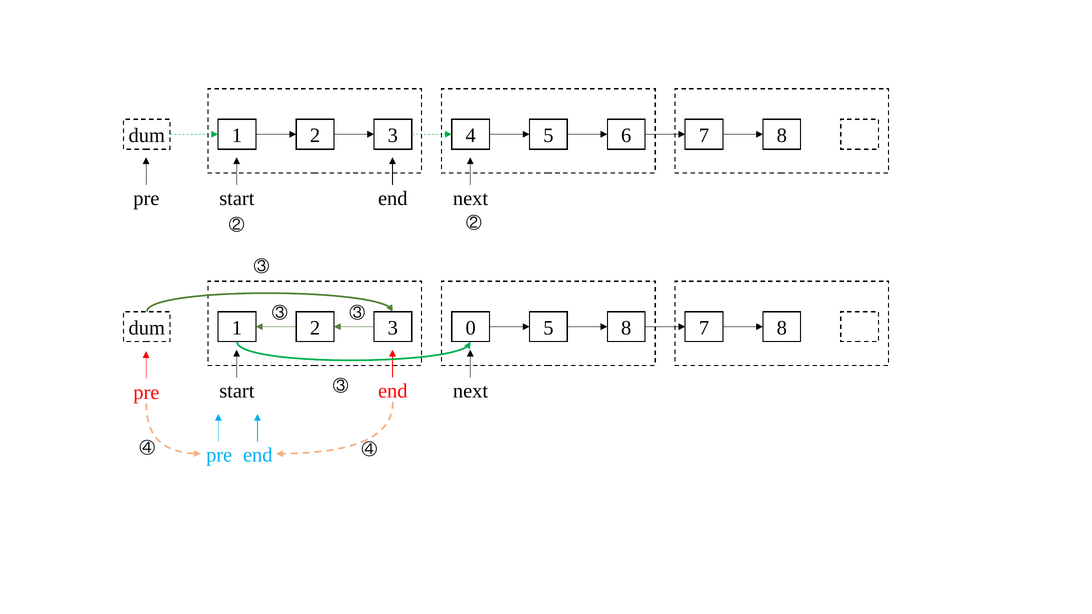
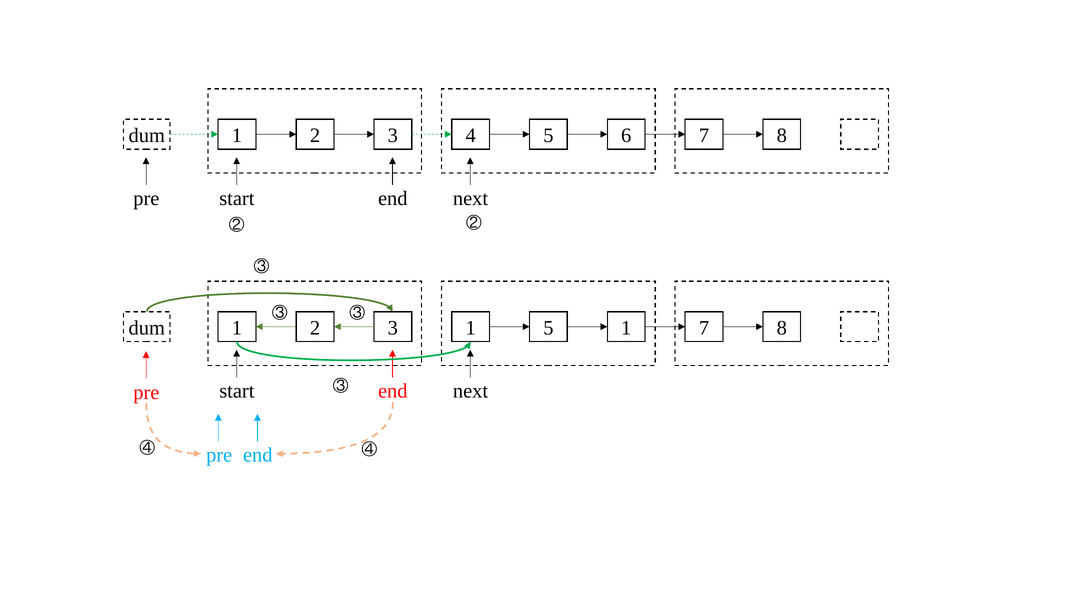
3 0: 0 -> 1 (471, 328)
5 8: 8 -> 1 (626, 328)
